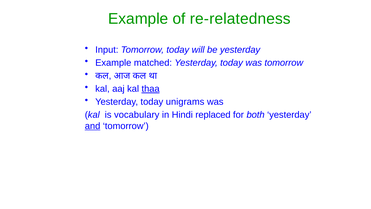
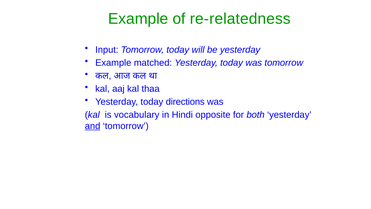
thaa underline: present -> none (151, 89)
unigrams: unigrams -> directions (185, 102)
replaced: replaced -> opposite (213, 115)
